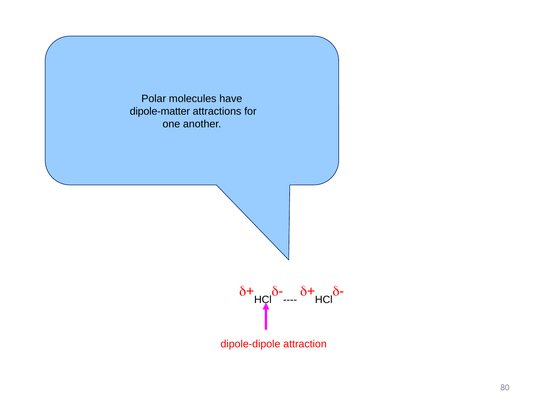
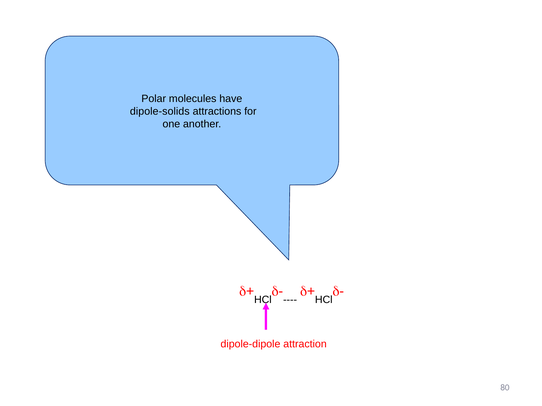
dipole-matter: dipole-matter -> dipole-solids (160, 111)
